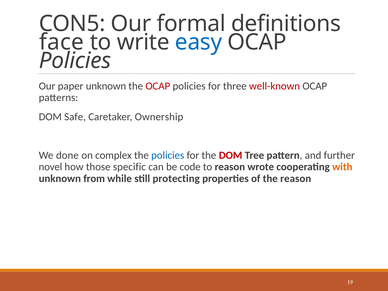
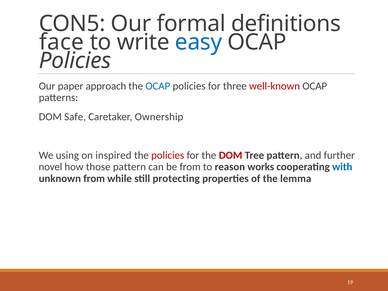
paper unknown: unknown -> approach (106, 86)
OCAP colour: red -> blue (158, 86)
done: done -> using (67, 155)
complex: complex -> inspired (113, 155)
policies colour: blue -> red (168, 155)
those specific: specific -> pattern (129, 167)
be code: code -> from (190, 167)
wrote: wrote -> works (261, 167)
with colour: orange -> blue (342, 167)
the reason: reason -> lemma (296, 178)
